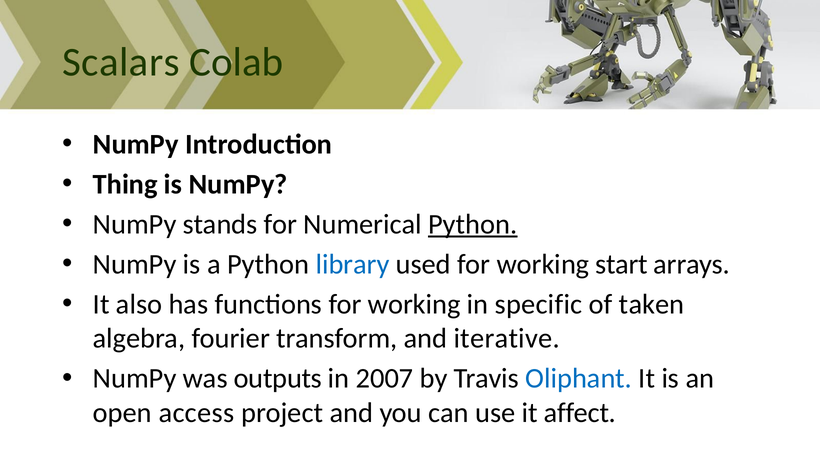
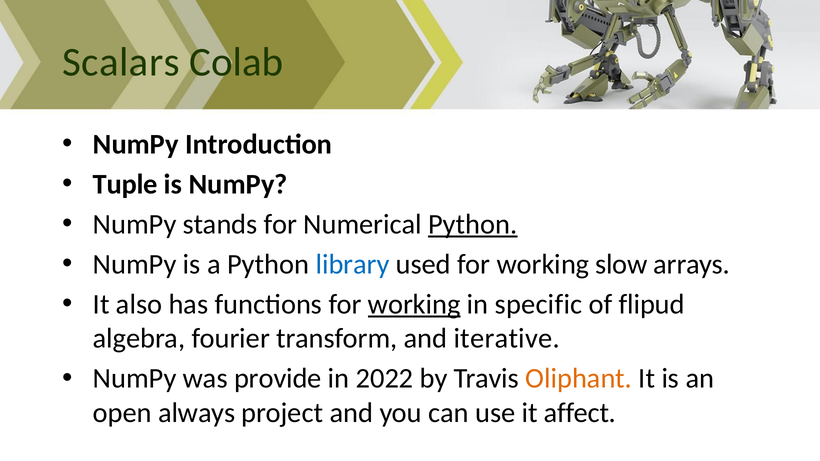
Thing: Thing -> Tuple (125, 184)
start: start -> slow (621, 264)
working underline: none -> present (414, 304)
taken: taken -> flipud (652, 304)
outputs: outputs -> provide (278, 379)
2007: 2007 -> 2022 (385, 379)
Oliphant colour: blue -> orange (579, 379)
access: access -> always (197, 413)
